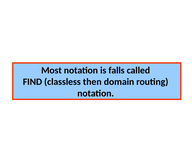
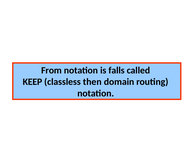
Most: Most -> From (51, 70)
FIND: FIND -> KEEP (33, 82)
